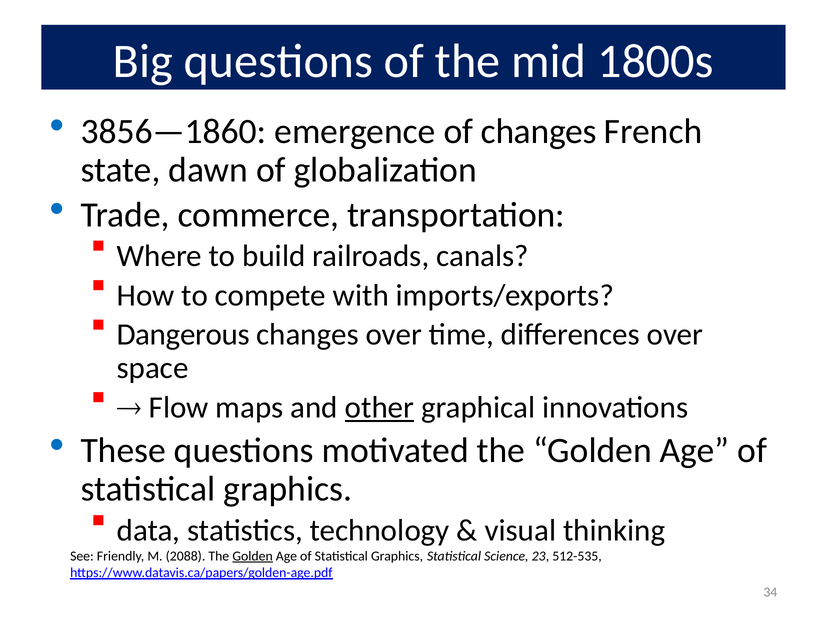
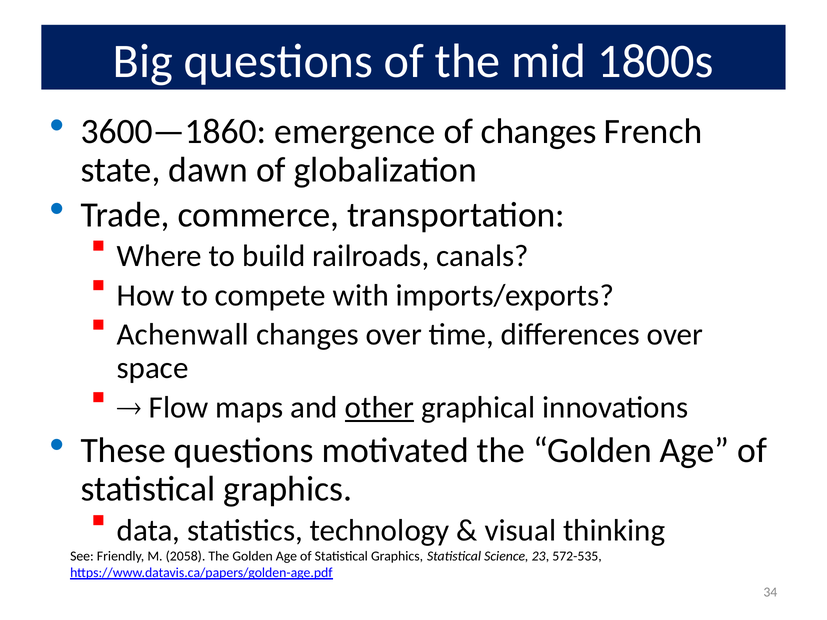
3856—1860: 3856—1860 -> 3600—1860 (173, 131)
Dangerous: Dangerous -> Achenwall (183, 335)
2088: 2088 -> 2058 (186, 556)
Golden underline: present -> none (253, 556)
512-535: 512-535 -> 572-535 (577, 556)
